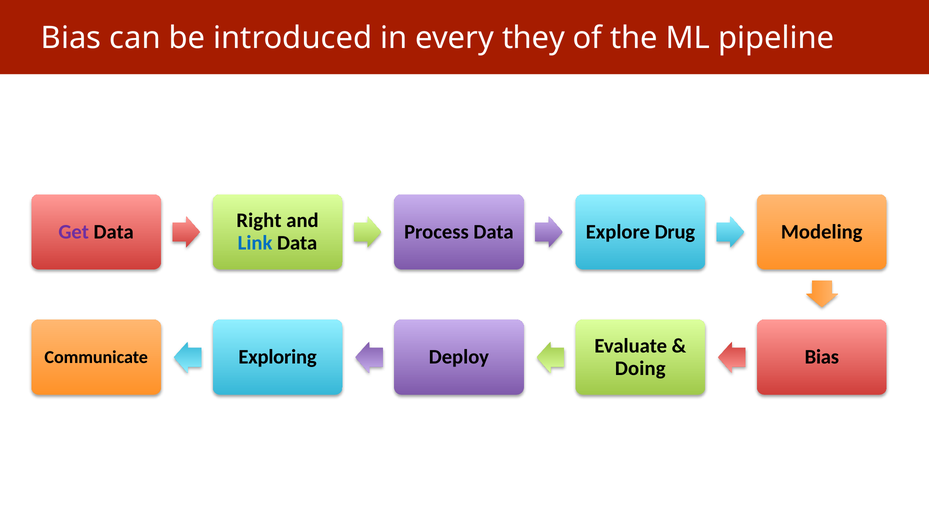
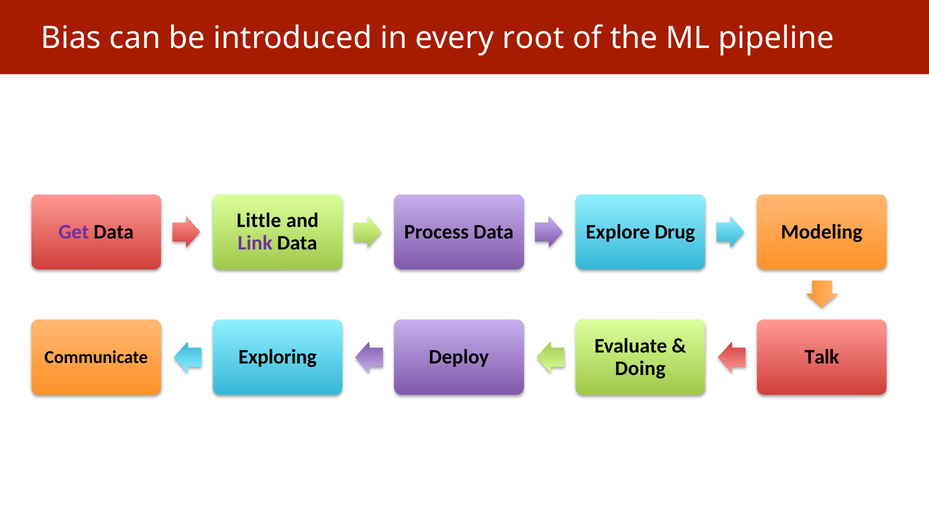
they: they -> root (533, 38)
Right: Right -> Little (259, 220)
Link colour: blue -> purple (255, 243)
Bias: Bias -> Talk (822, 357)
